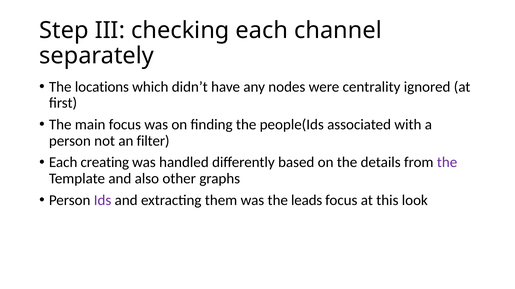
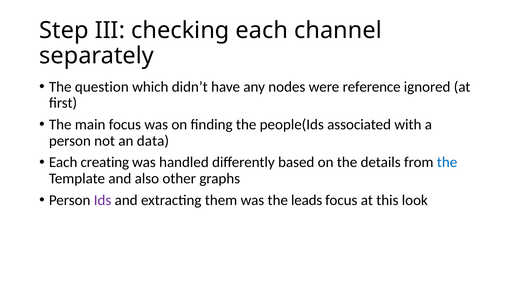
locations: locations -> question (102, 87)
centrality: centrality -> reference (372, 87)
filter: filter -> data (153, 141)
the colour: purple -> blue (447, 163)
